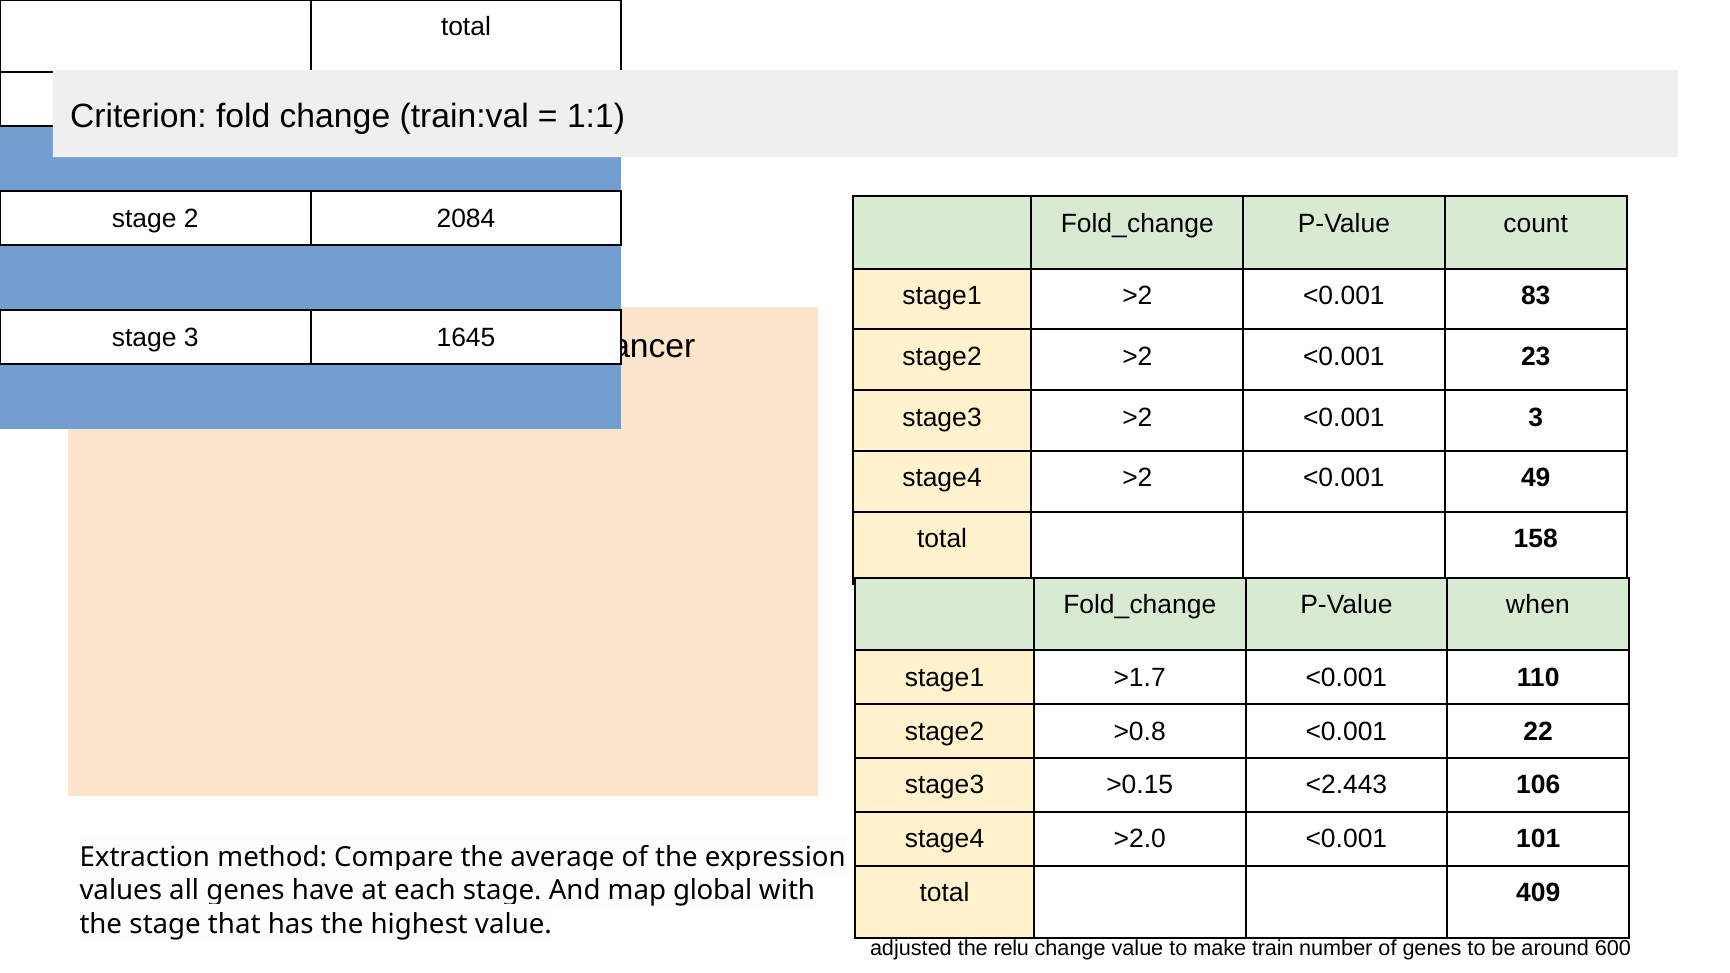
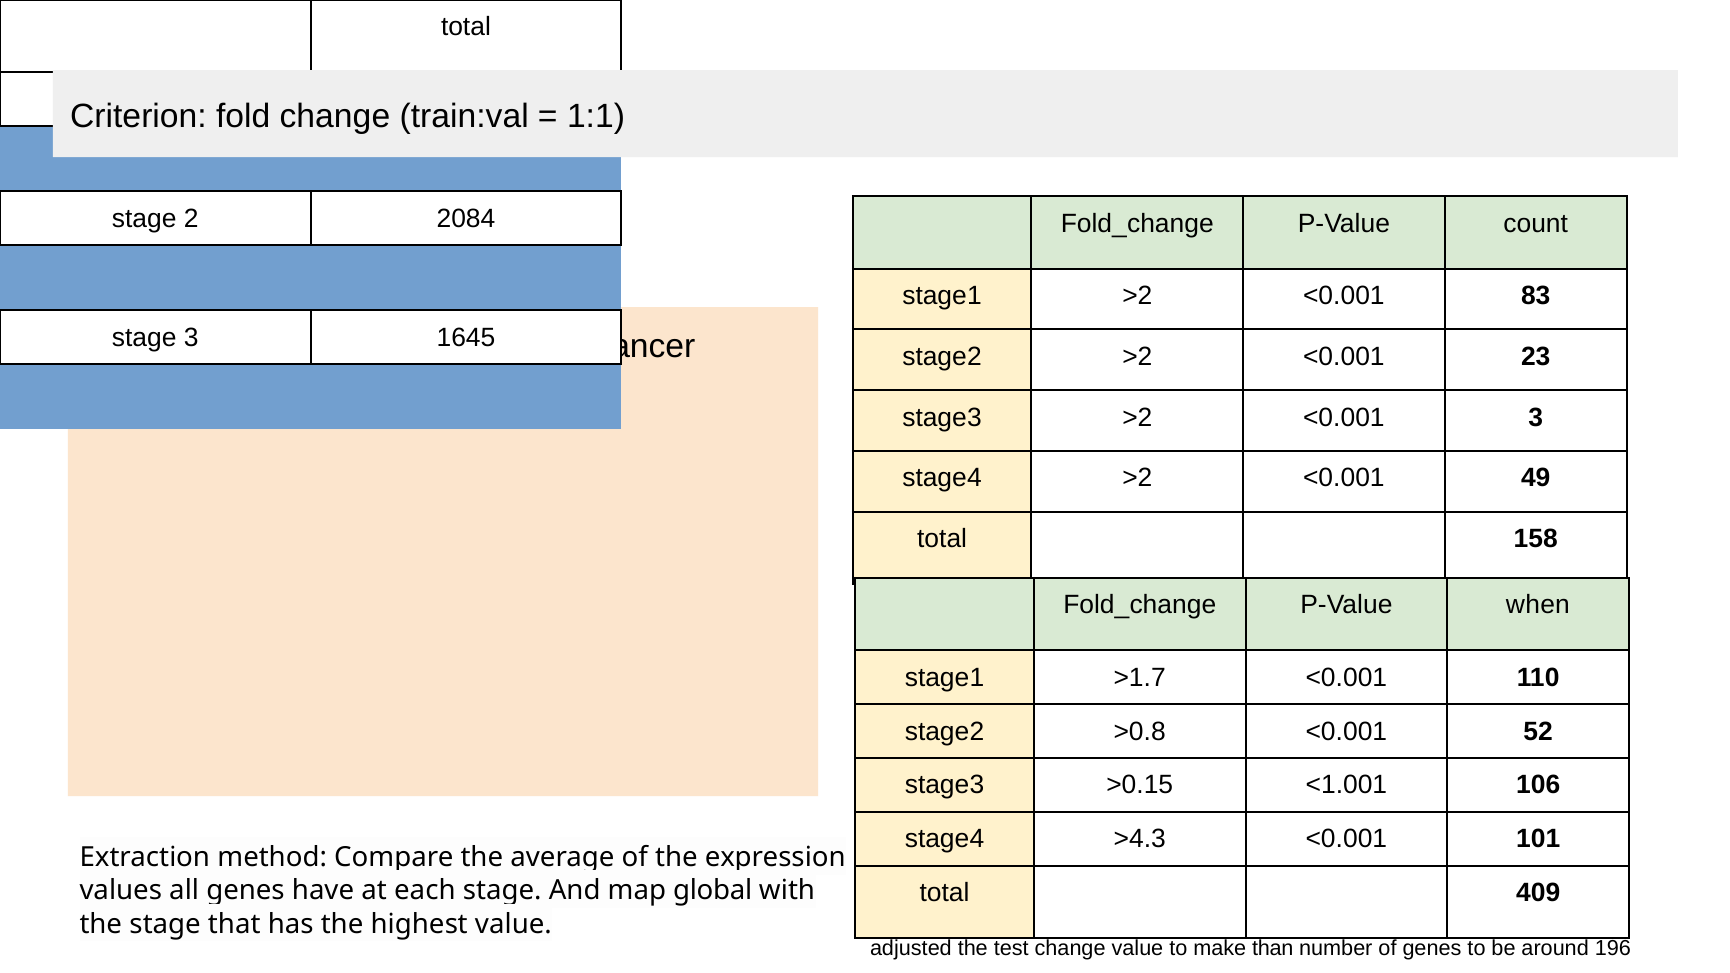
22: 22 -> 52 (1538, 732)
<2.443: <2.443 -> <1.001 (1346, 785)
>2.0: >2.0 -> >4.3 (1140, 839)
relu: relu -> test (1011, 949)
train: train -> than (1273, 949)
600: 600 -> 196 (1613, 949)
